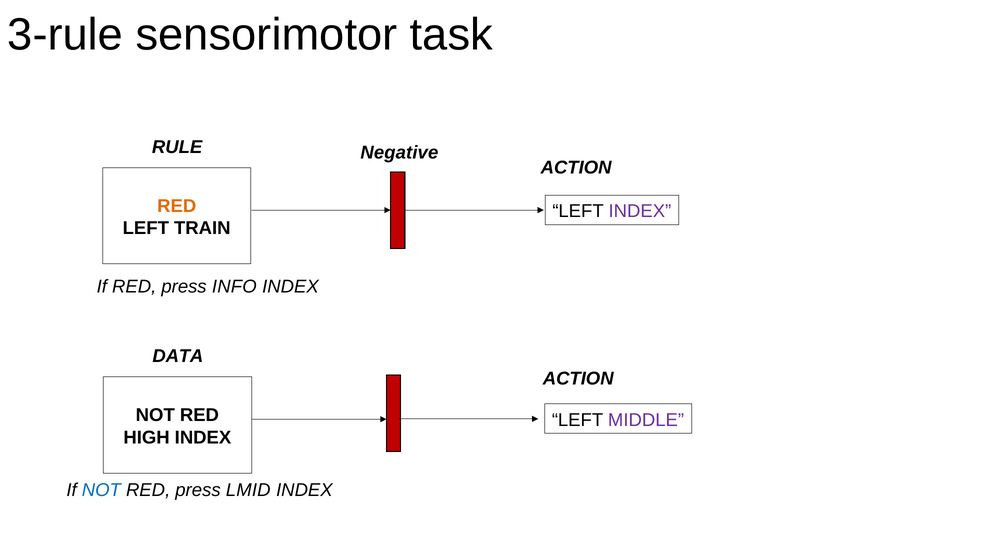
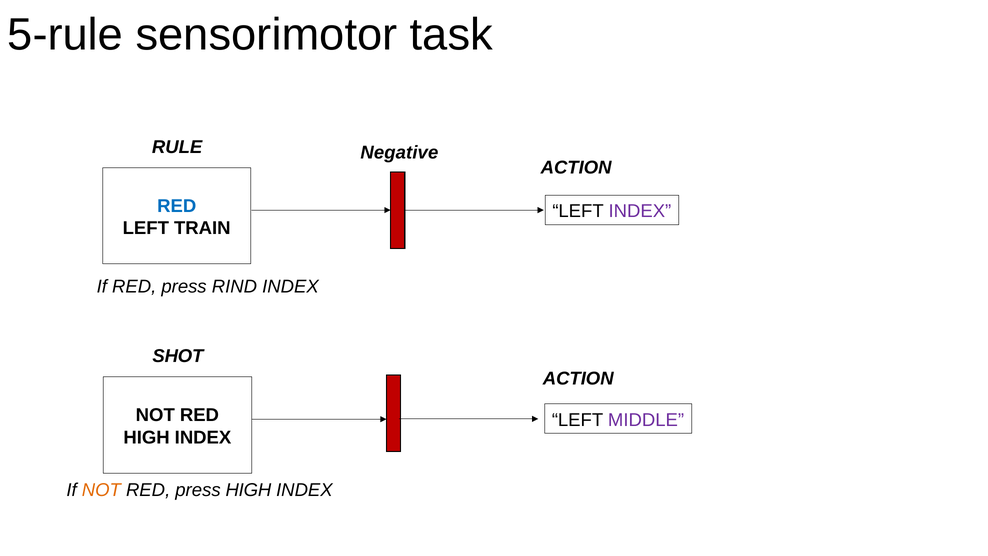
3-rule: 3-rule -> 5-rule (65, 35)
RED colour: orange -> blue (177, 206)
INFO: INFO -> RIND (234, 286)
DATA: DATA -> SHOT (178, 356)
NOT colour: blue -> orange (101, 490)
press LMID: LMID -> HIGH (248, 490)
